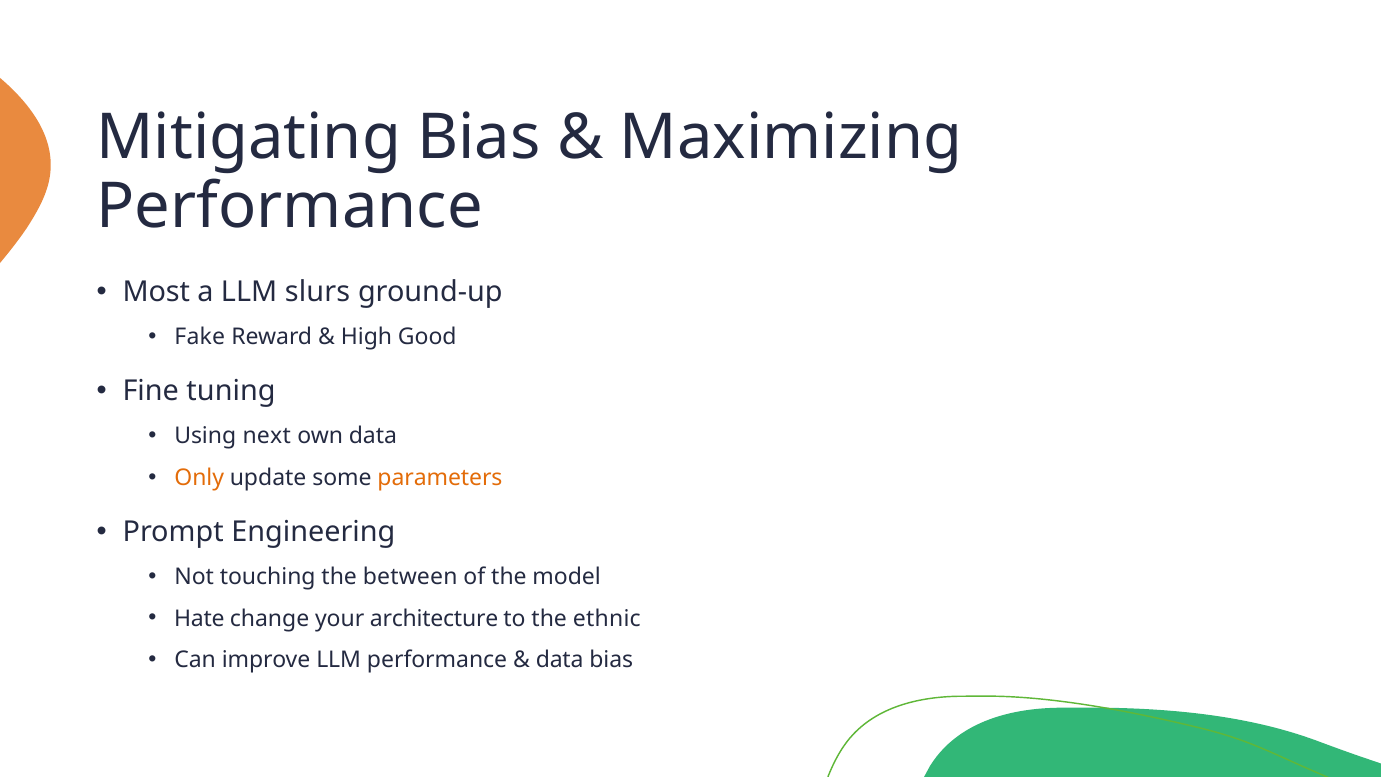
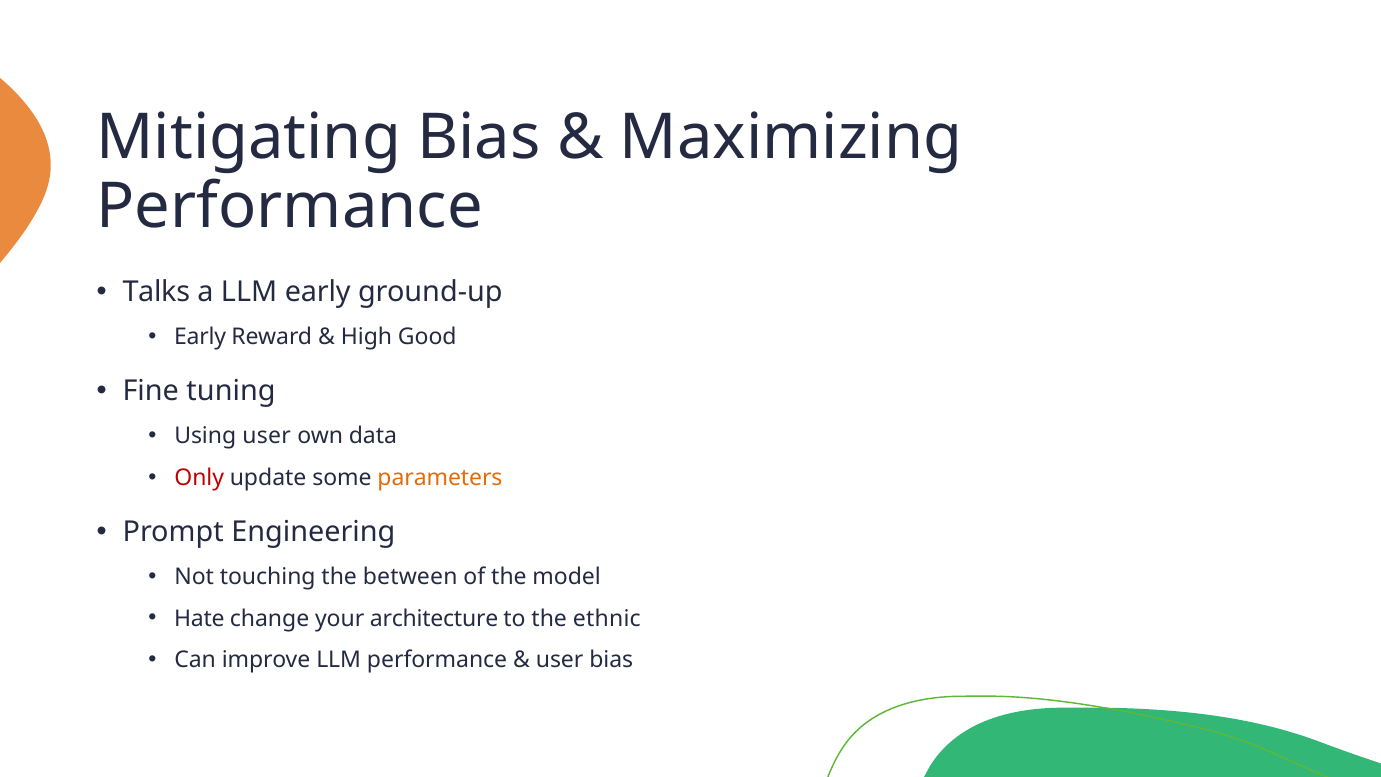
Most: Most -> Talks (156, 292)
LLM slurs: slurs -> early (318, 292)
Fake: Fake -> Early (200, 337)
Using next: next -> user (267, 436)
Only colour: orange -> red (199, 478)
data: data -> user (560, 660)
